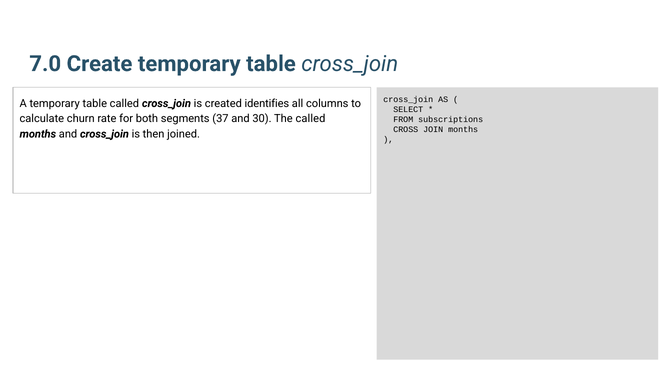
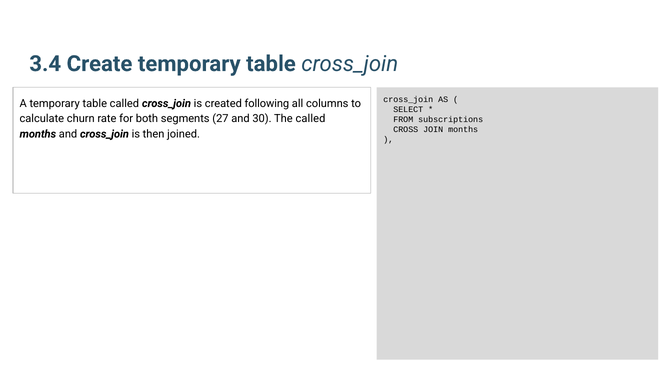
7.0: 7.0 -> 3.4 (45, 64)
identifies: identifies -> following (267, 103)
37: 37 -> 27 (220, 119)
